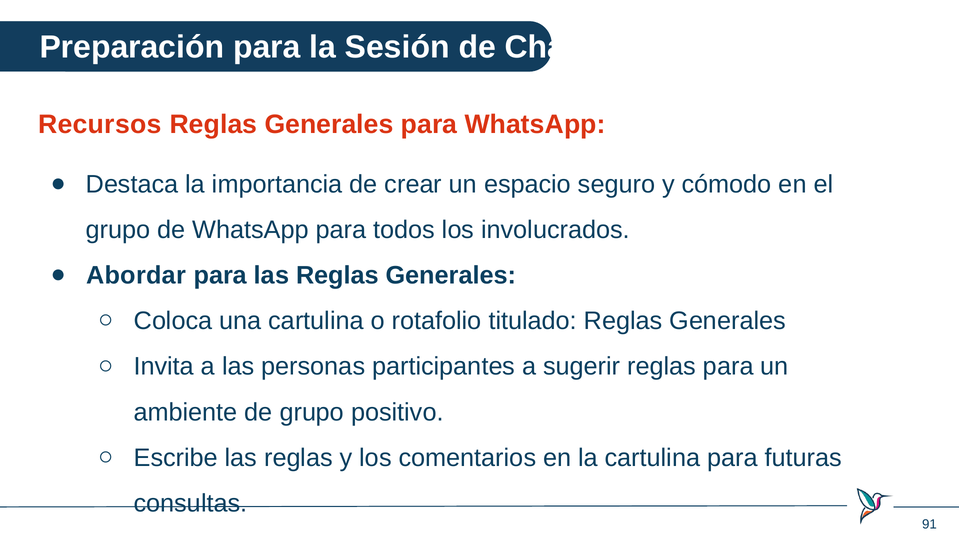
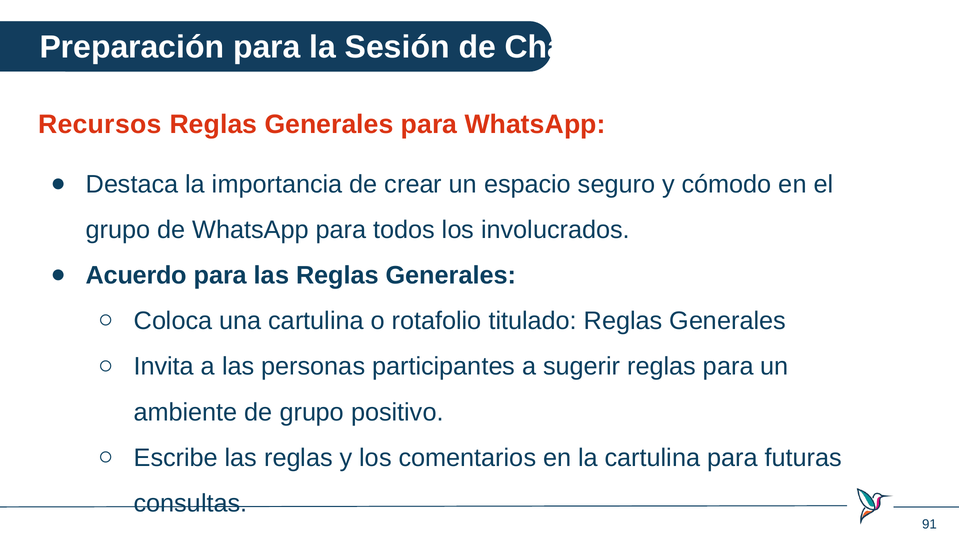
Abordar: Abordar -> Acuerdo (136, 275)
